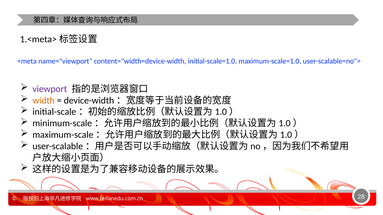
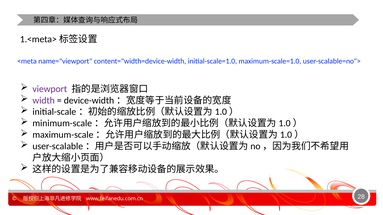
width colour: orange -> purple (44, 101)
